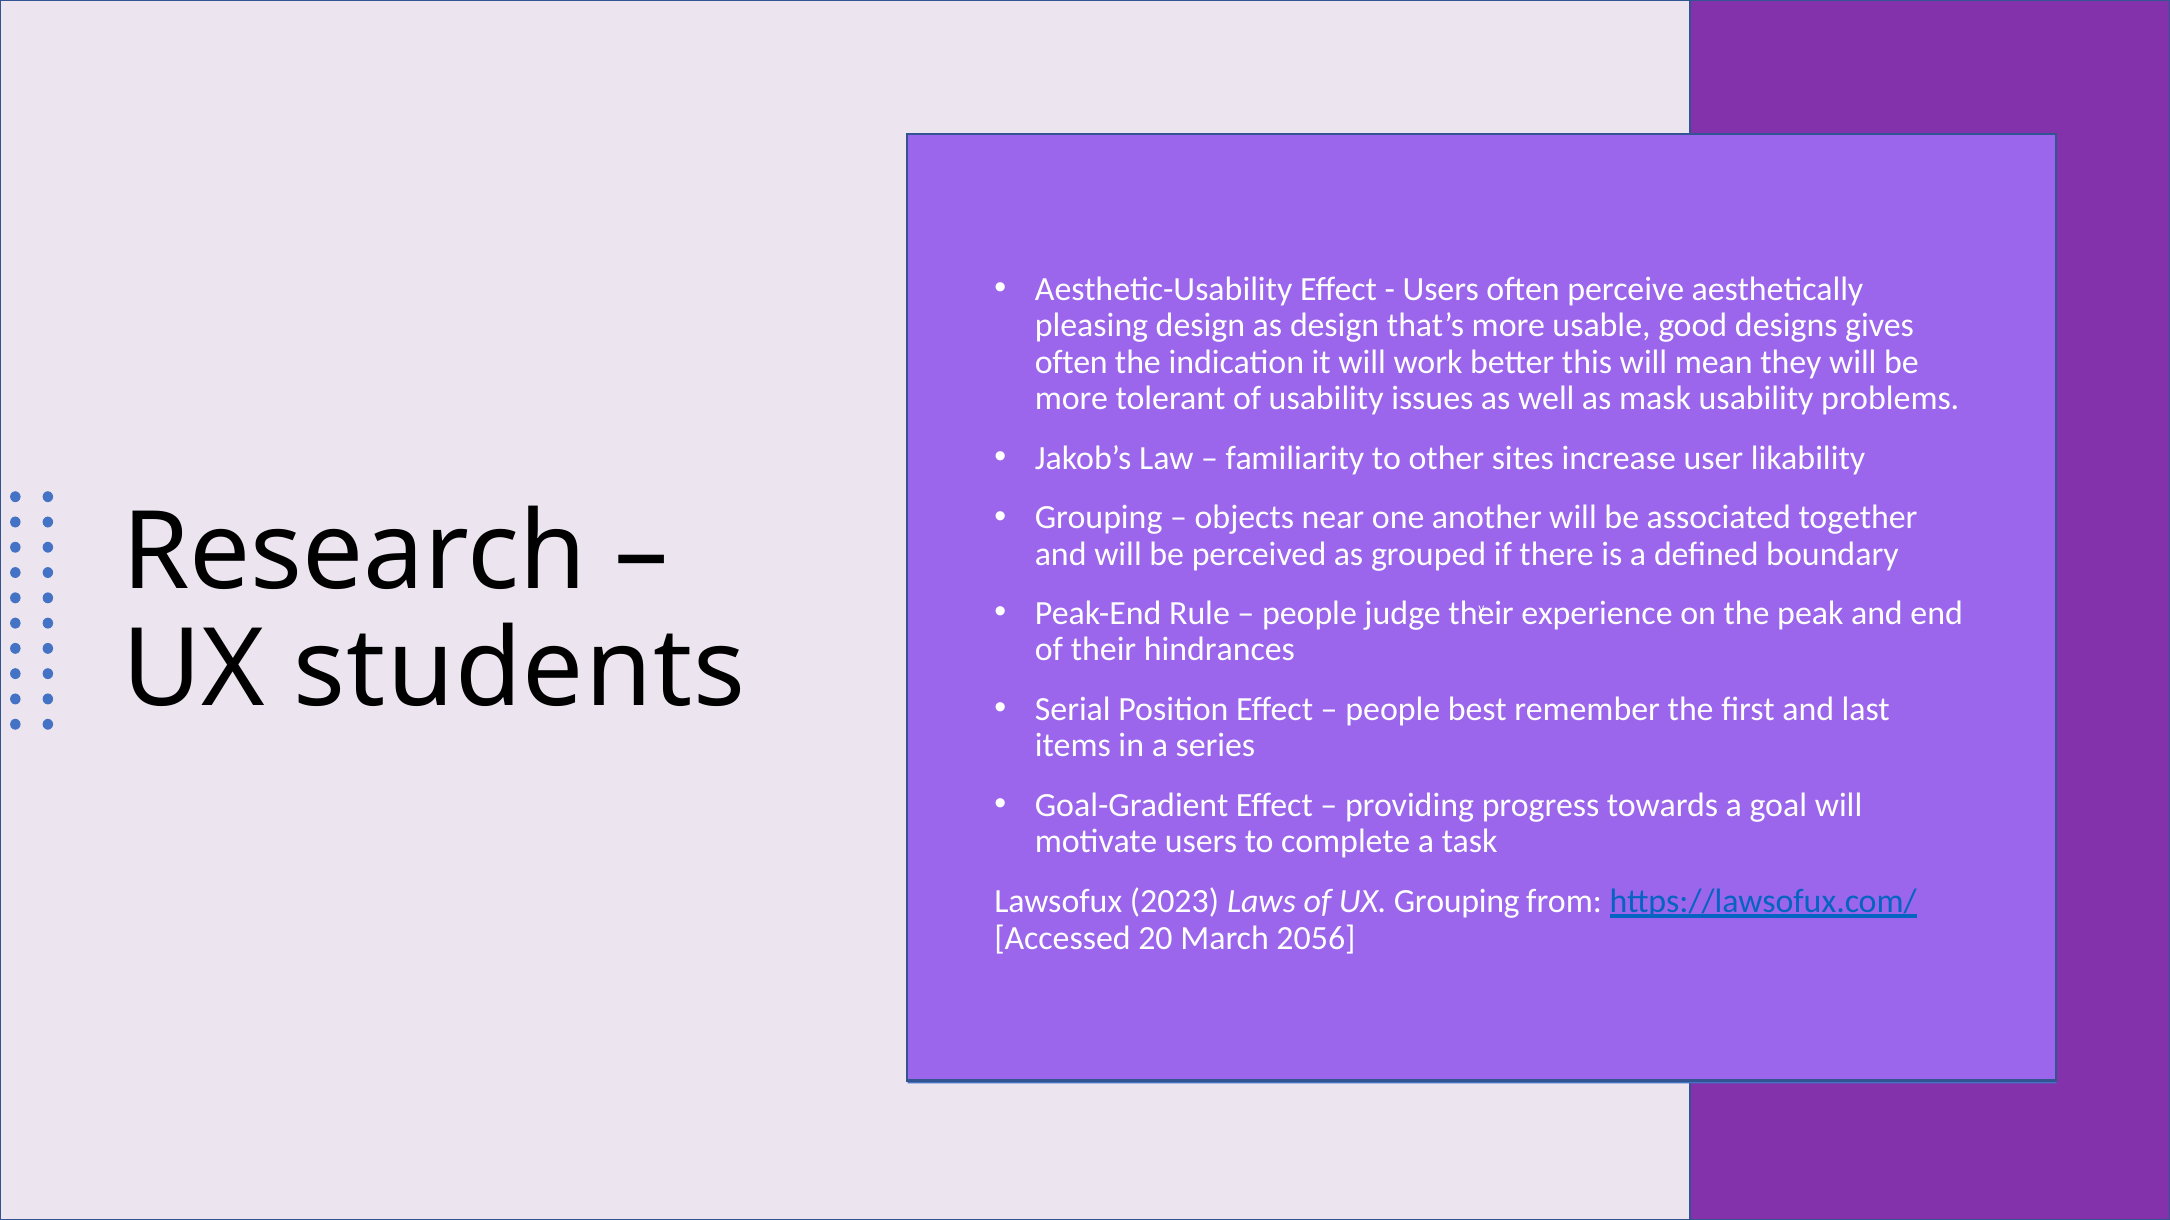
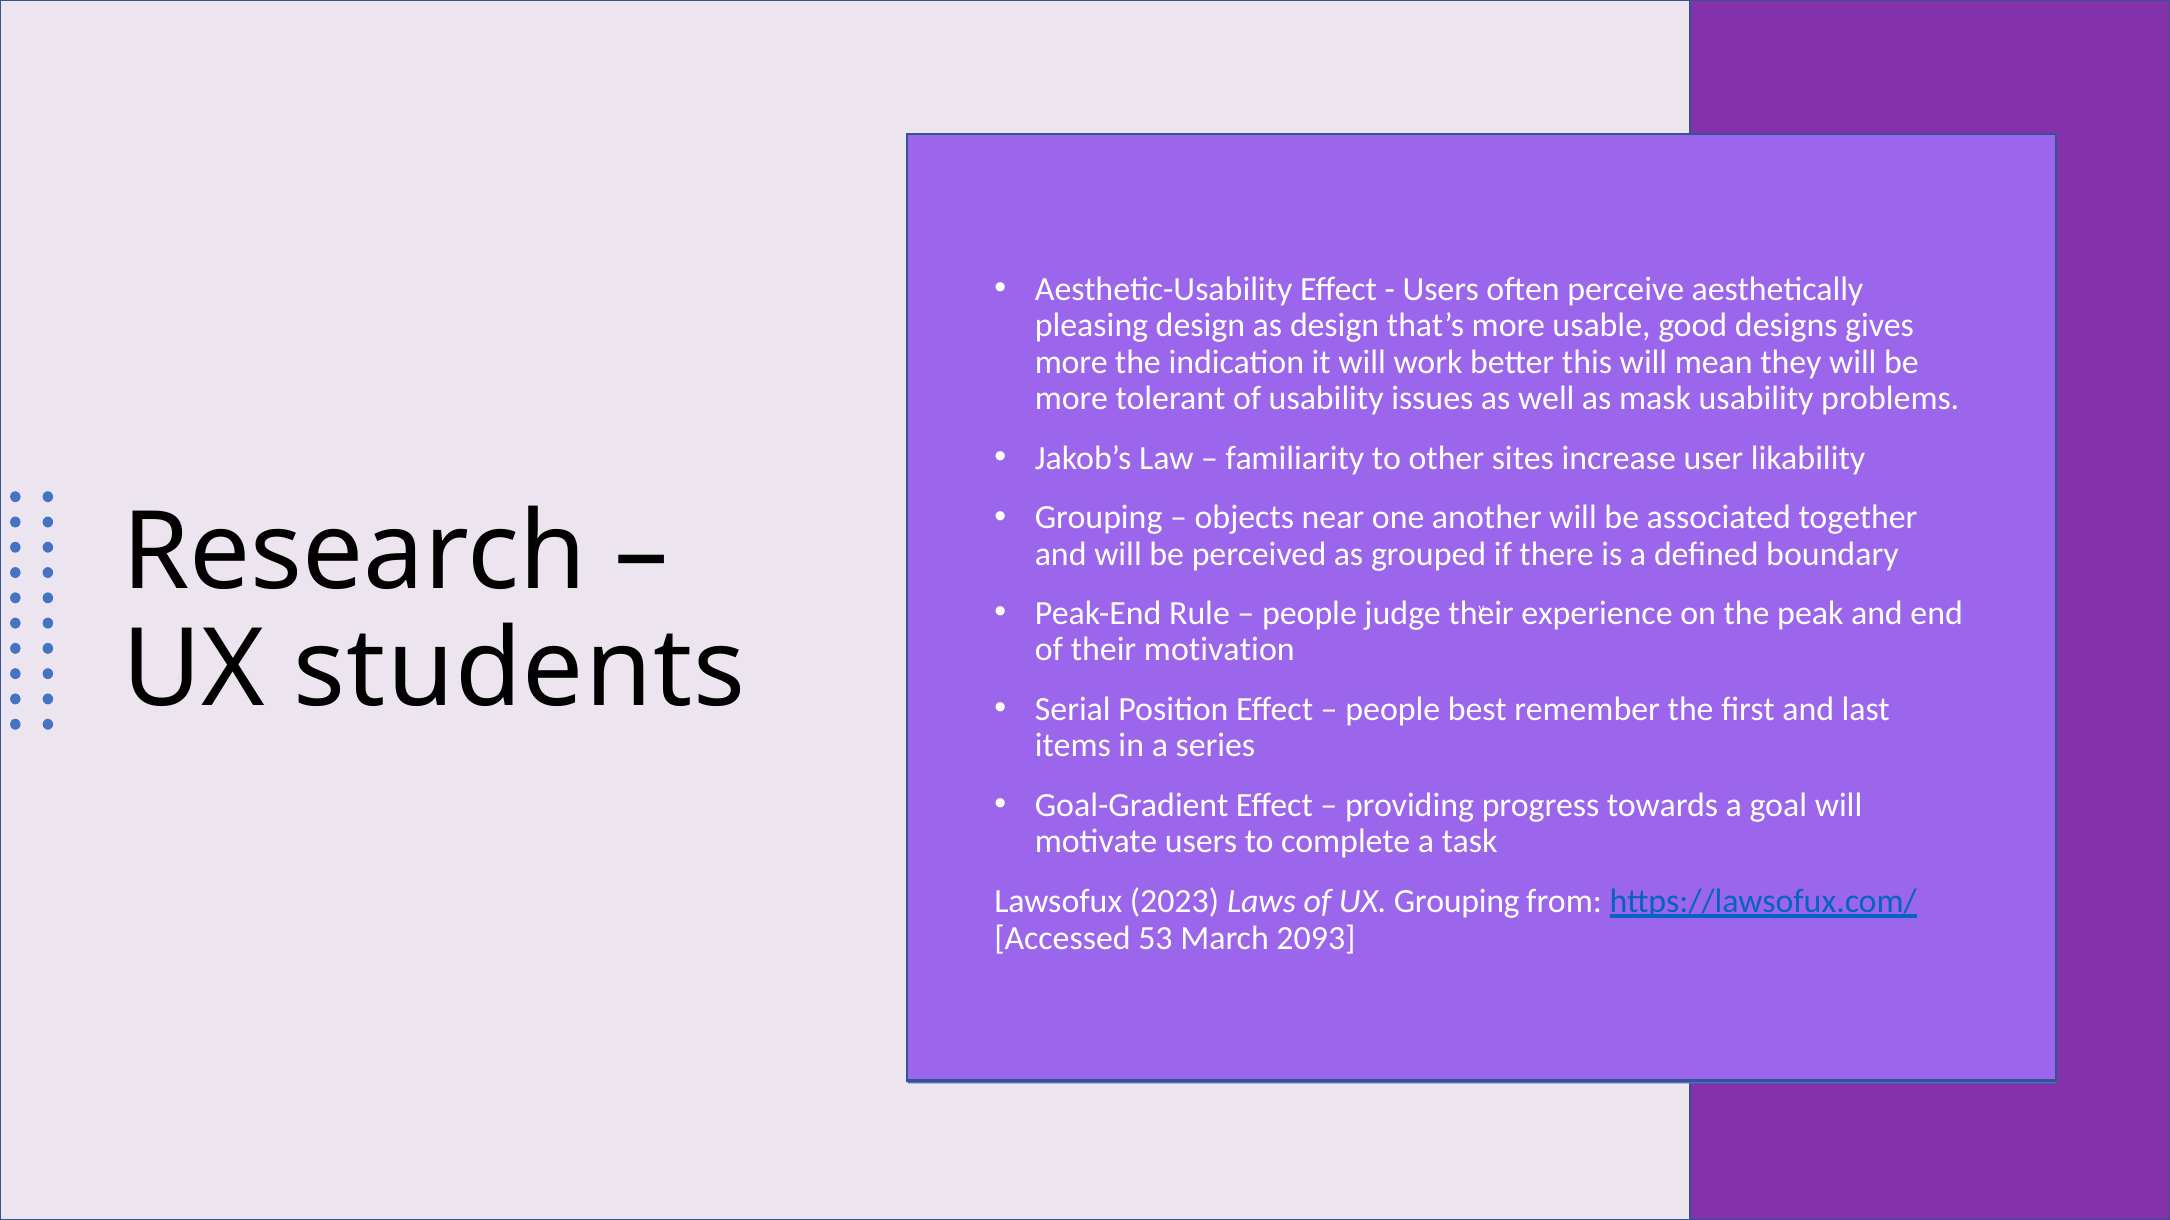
often: often -> more (1071, 362)
hindrances: hindrances -> motivation (1219, 650)
20: 20 -> 53 (1155, 939)
2056: 2056 -> 2093 (1316, 939)
